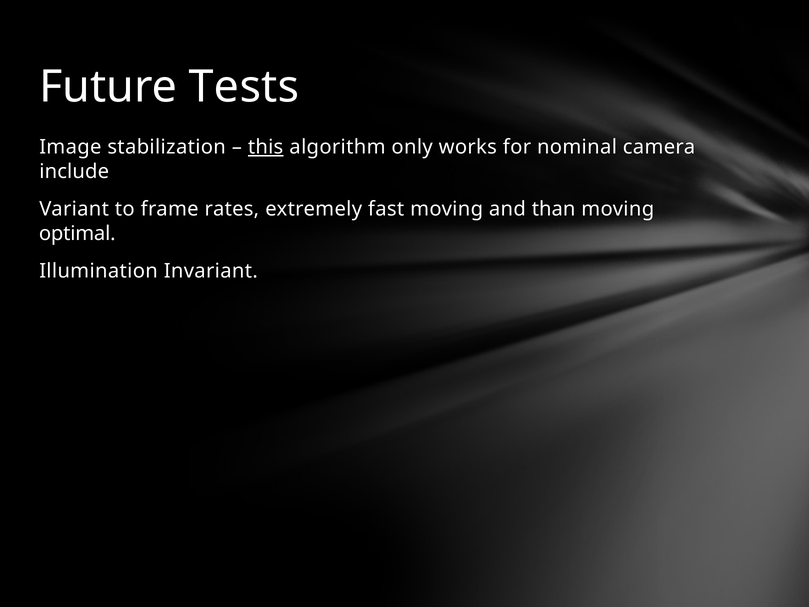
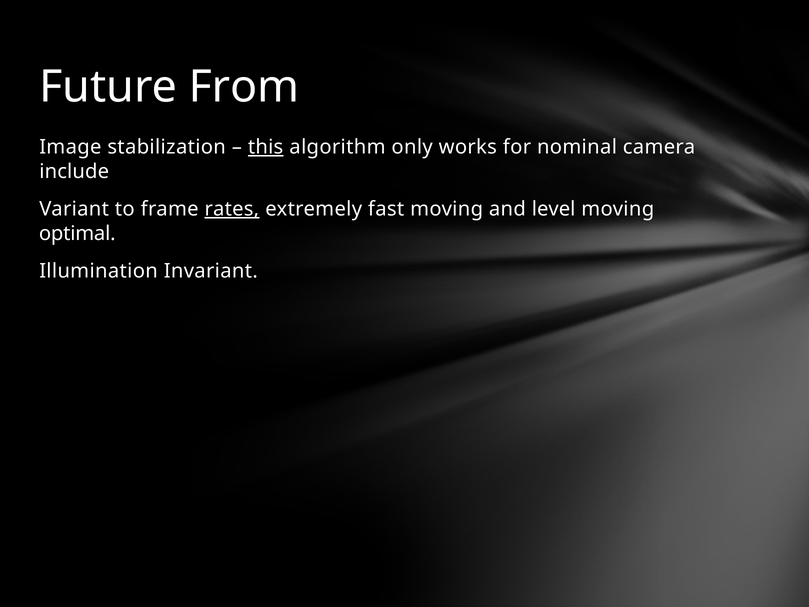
Tests: Tests -> From (244, 87)
rates underline: none -> present (232, 209)
than: than -> level (554, 209)
